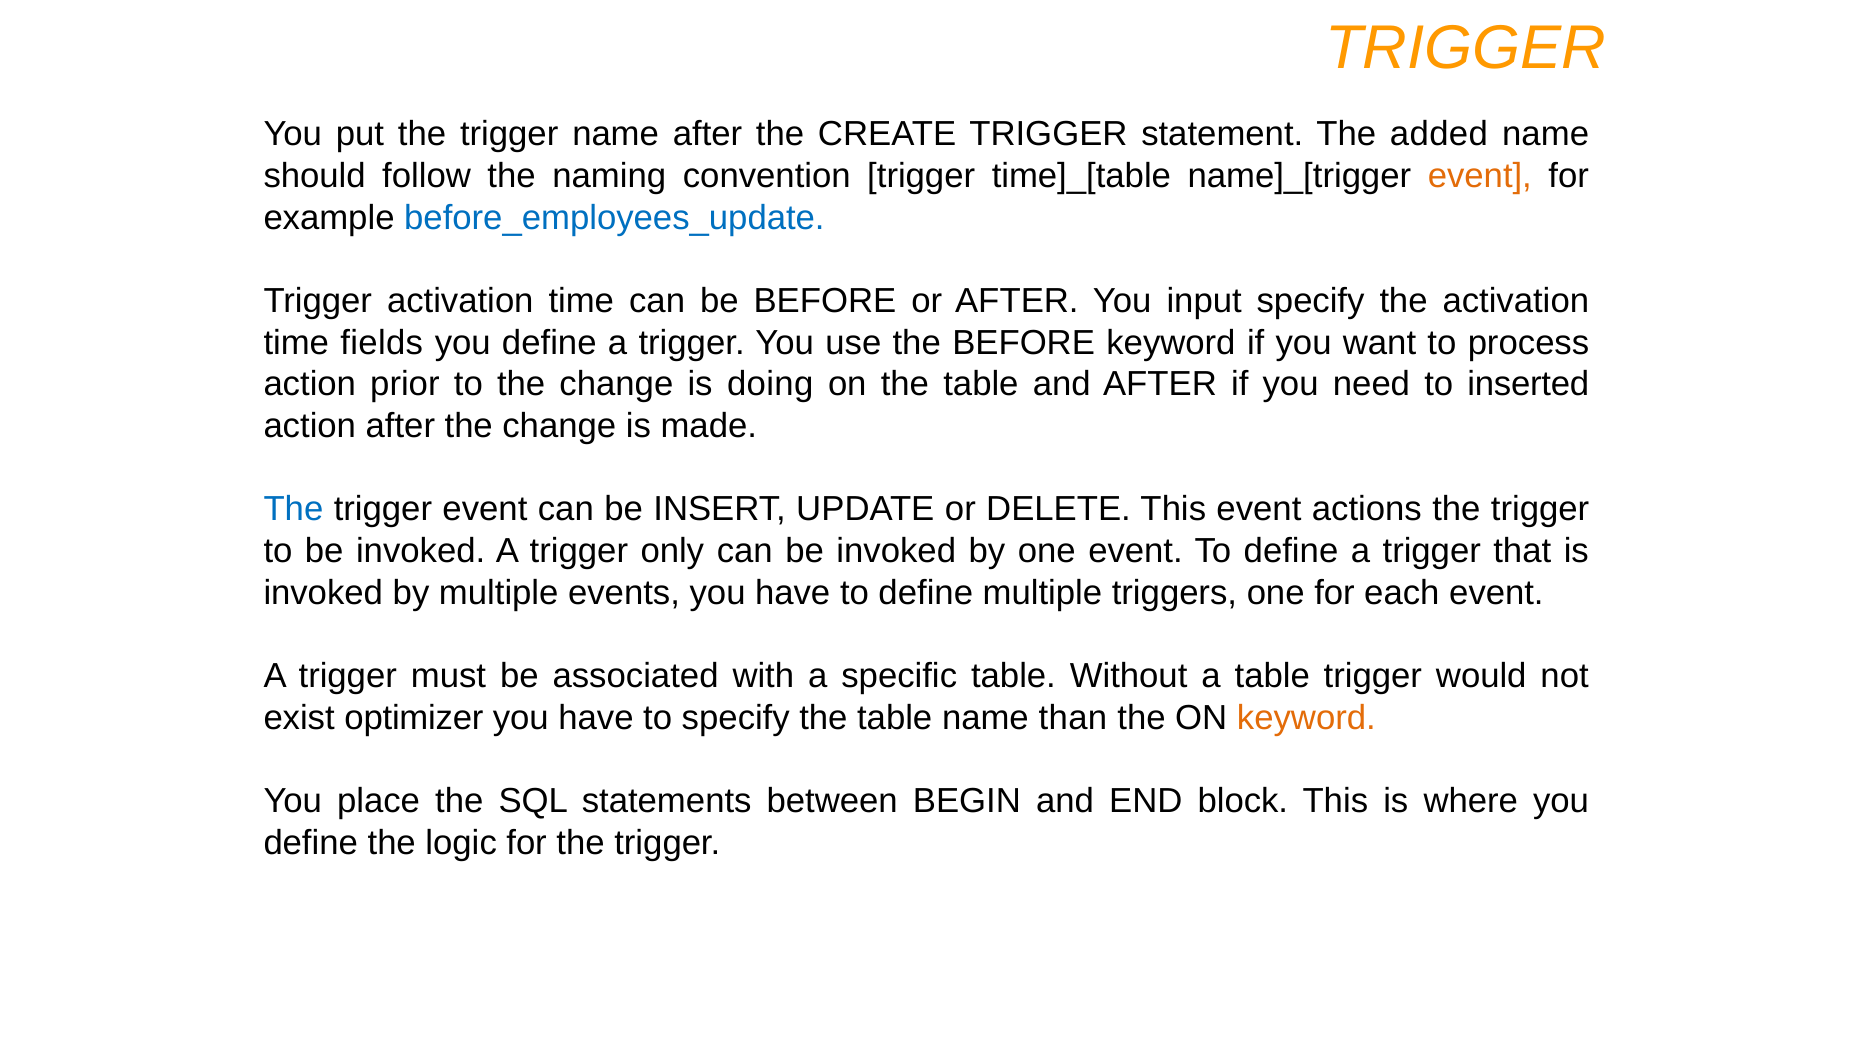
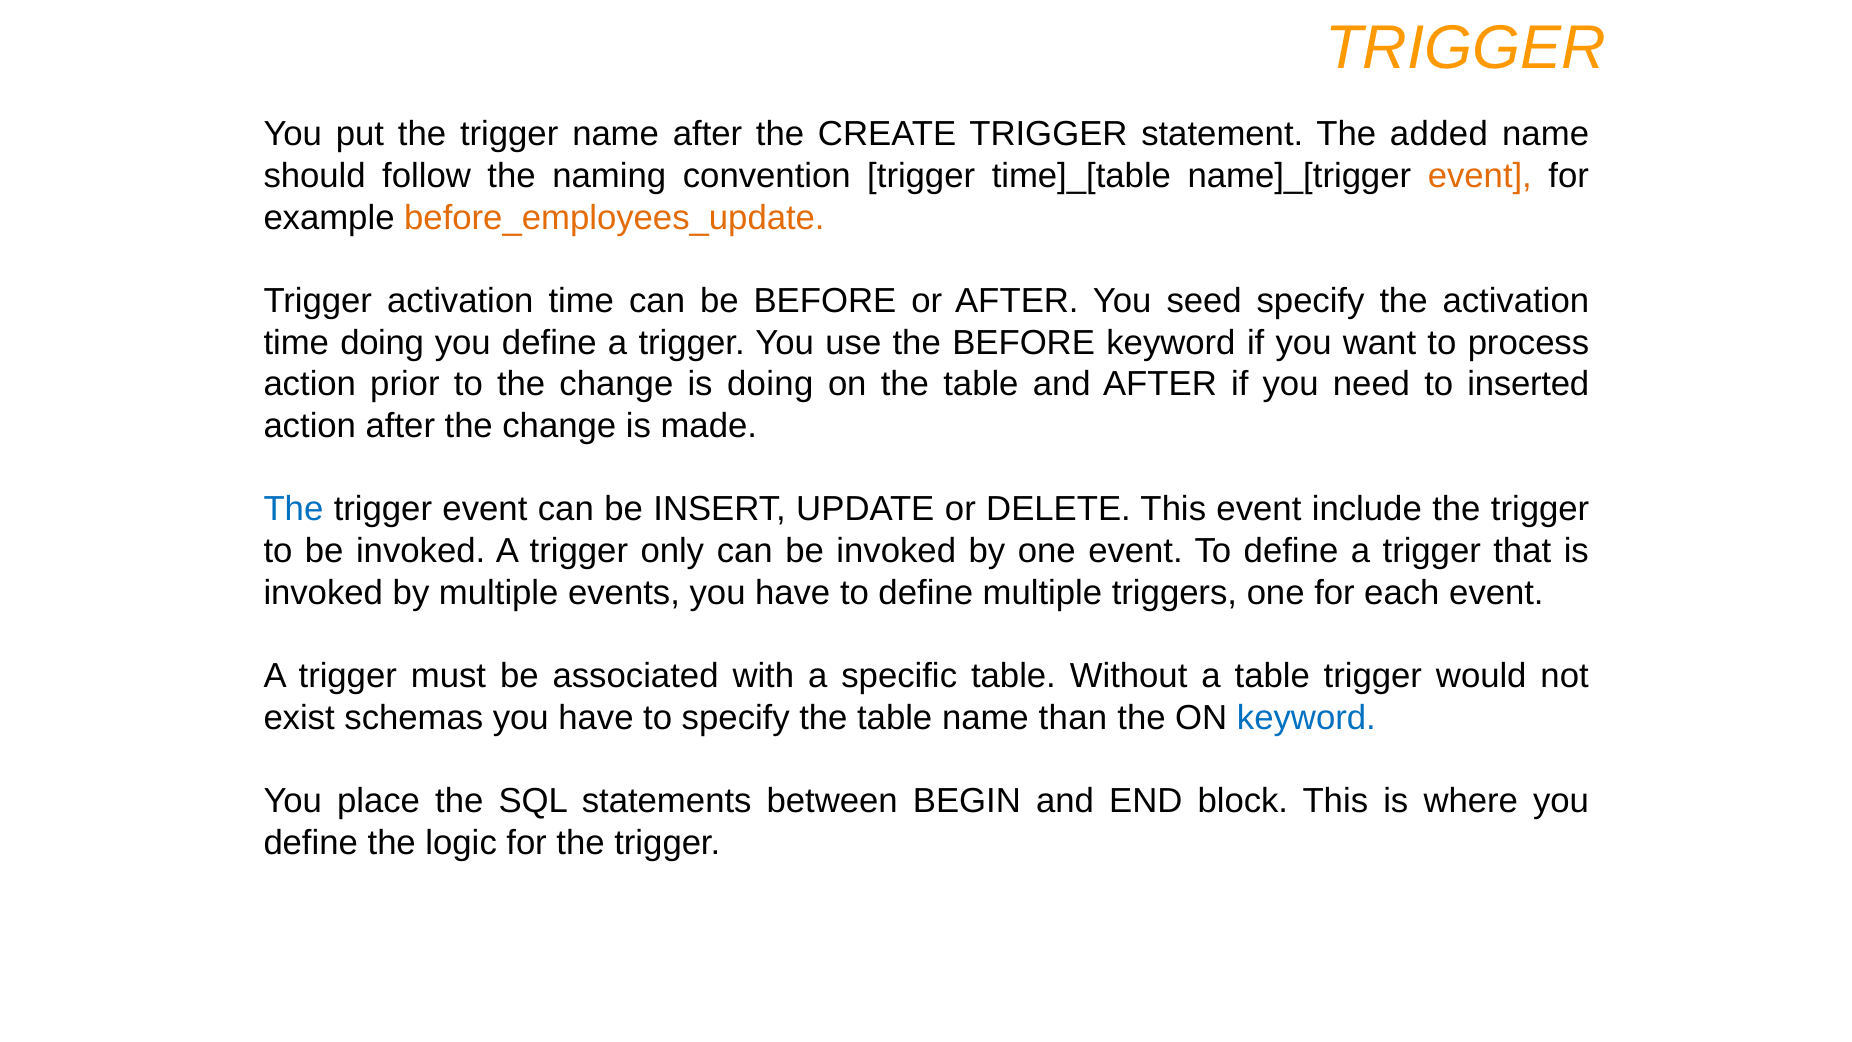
before_employees_update colour: blue -> orange (614, 218)
input: input -> seed (1204, 301)
time fields: fields -> doing (382, 343)
actions: actions -> include (1367, 509)
optimizer: optimizer -> schemas (414, 718)
keyword colour: orange -> blue (1306, 718)
